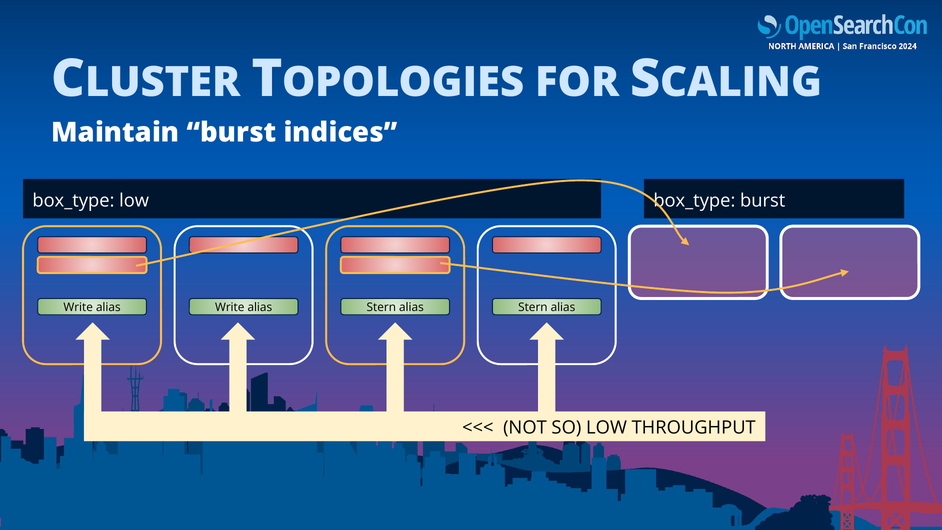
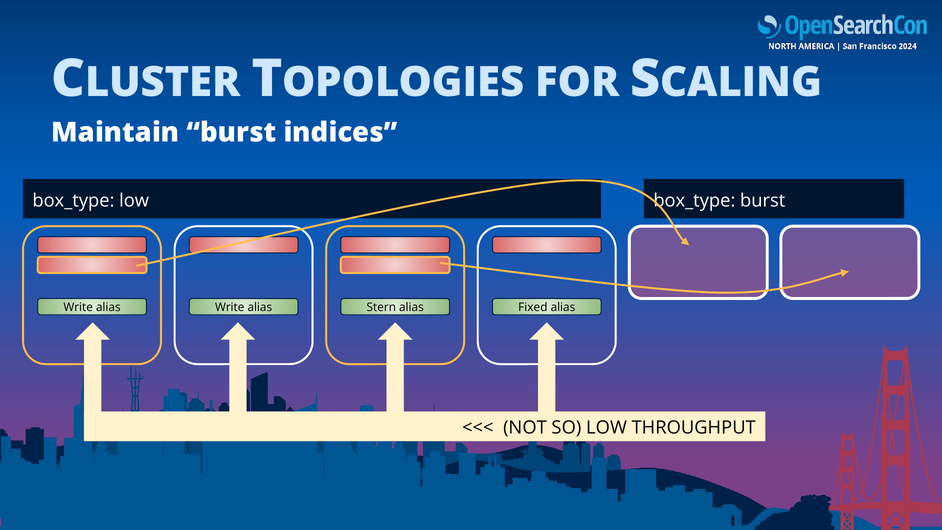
Stern: Stern -> Fixed (533, 307)
